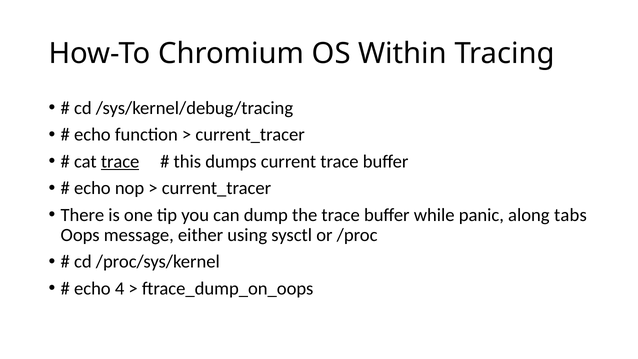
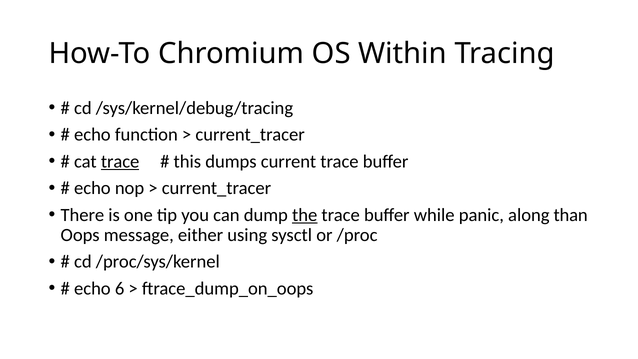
the underline: none -> present (305, 215)
tabs: tabs -> than (571, 215)
4: 4 -> 6 (120, 288)
